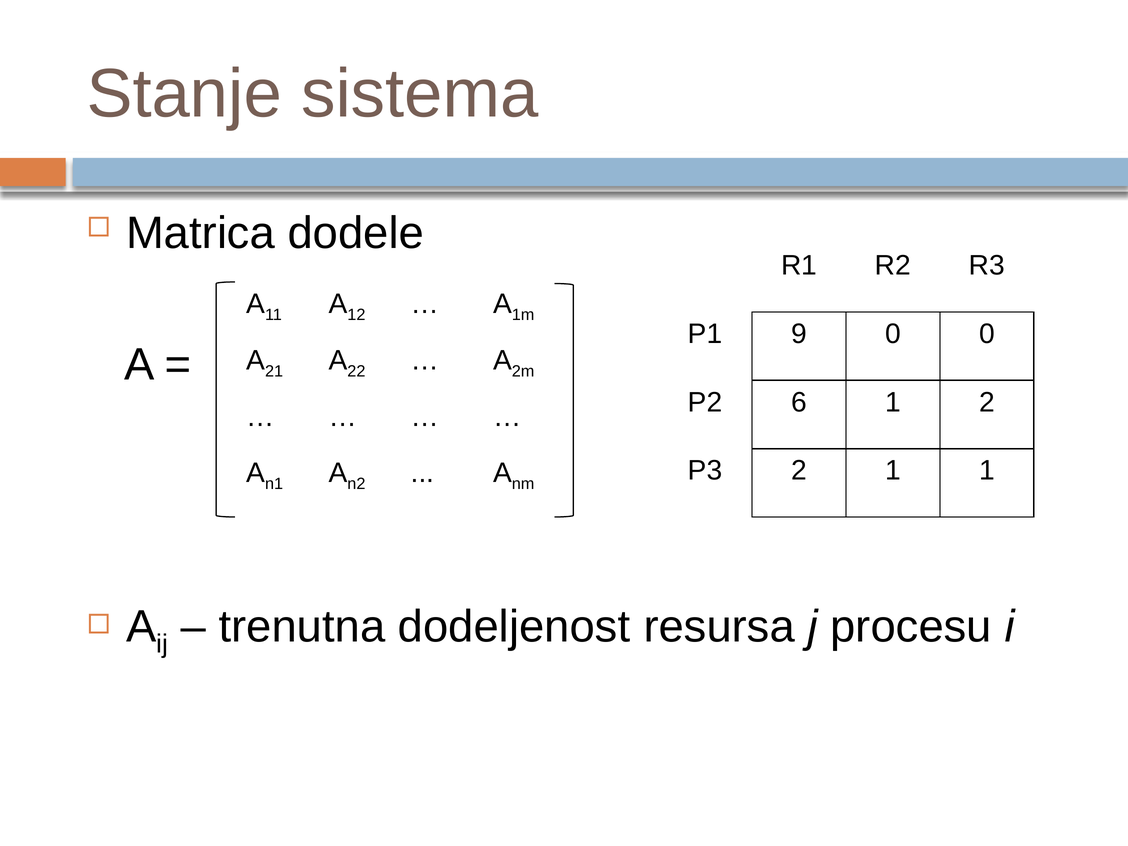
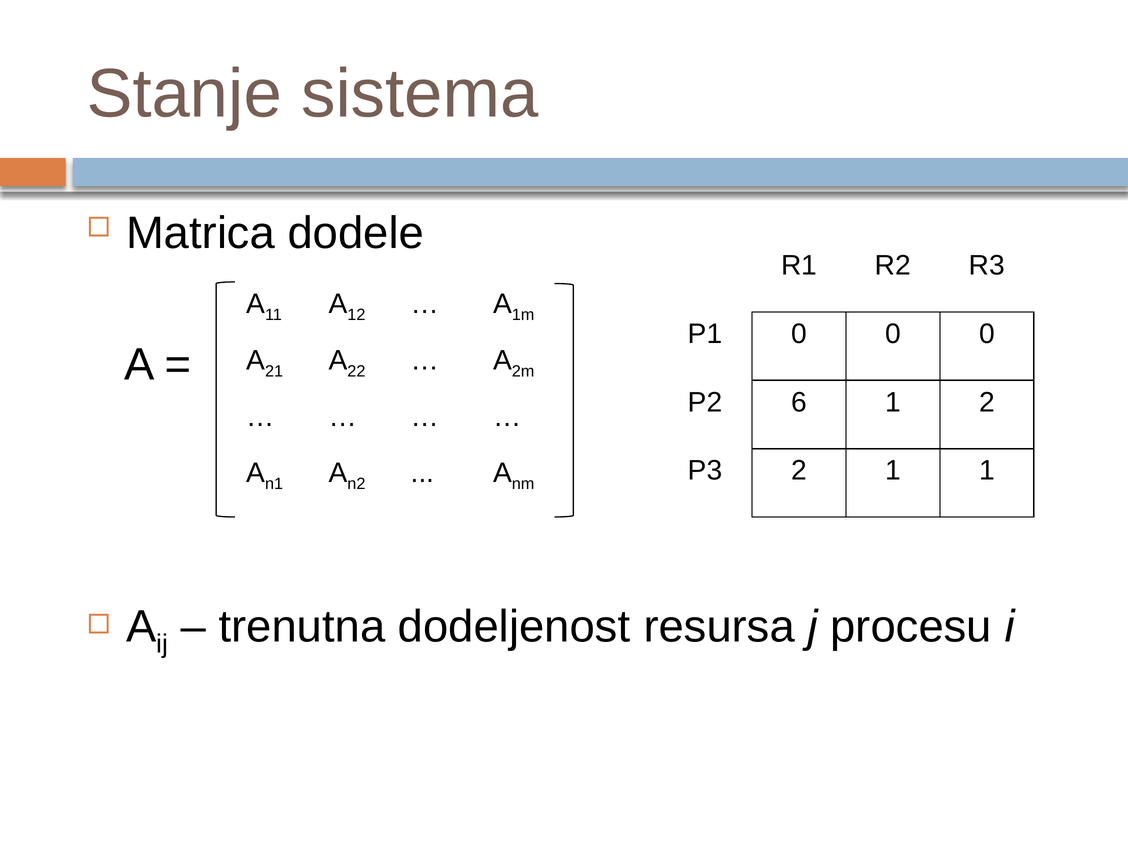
P1 9: 9 -> 0 (799, 334)
